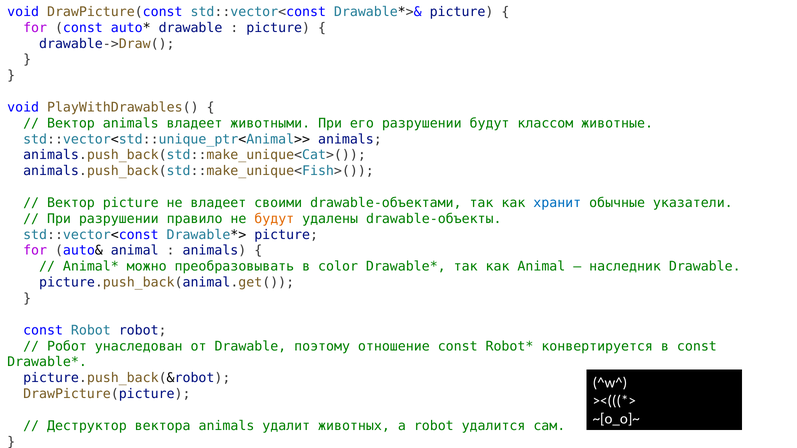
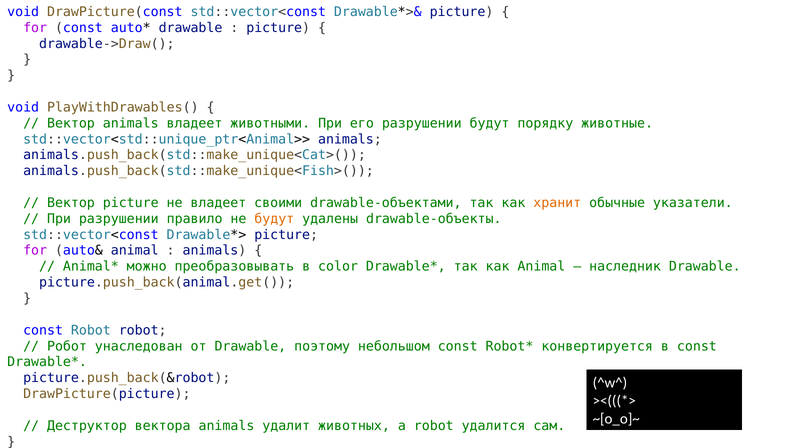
классом: классом -> порядку (545, 123)
хранит colour: blue -> orange (557, 203)
отношение: отношение -> небольшом (394, 346)
